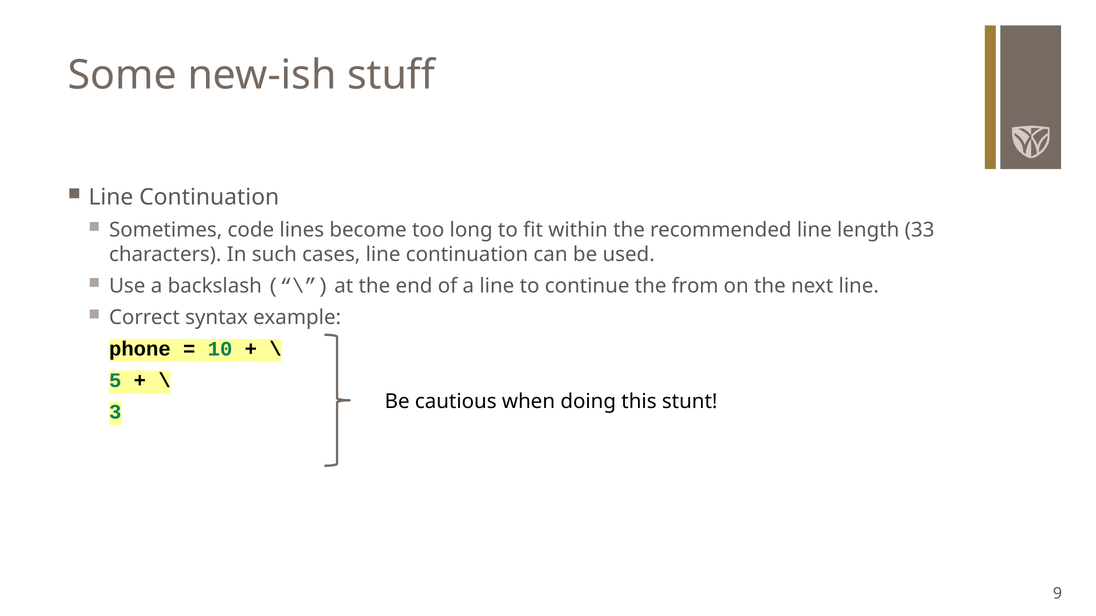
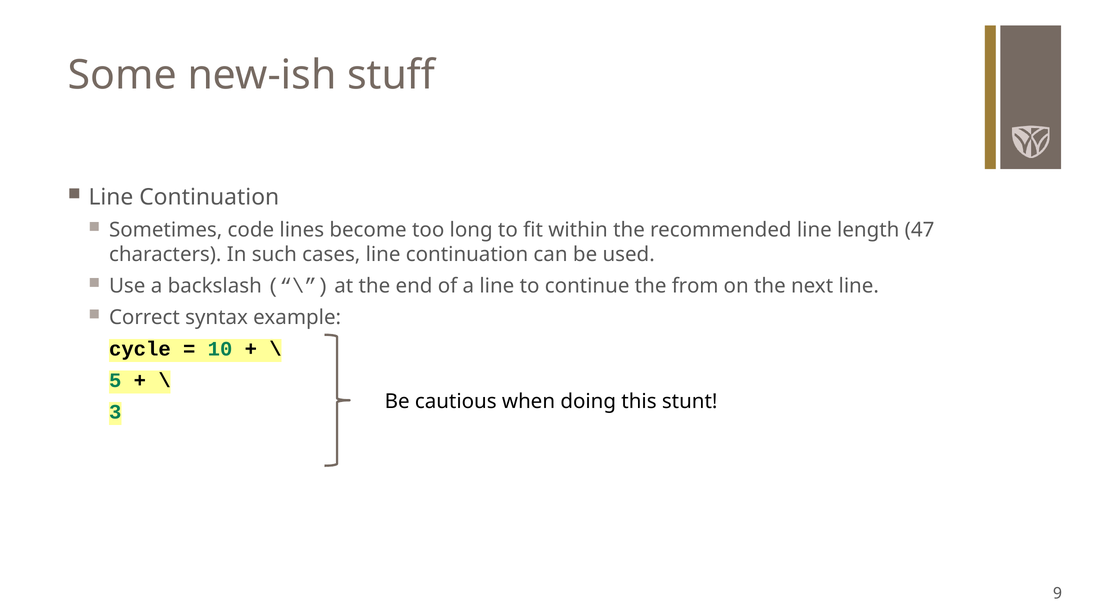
33: 33 -> 47 (920, 230)
phone: phone -> cycle (140, 349)
